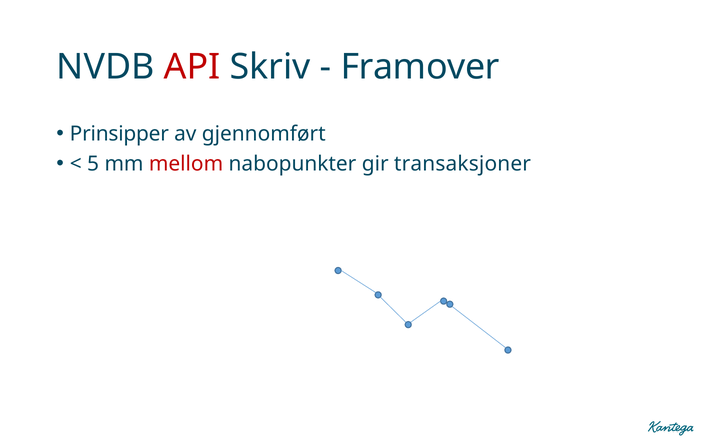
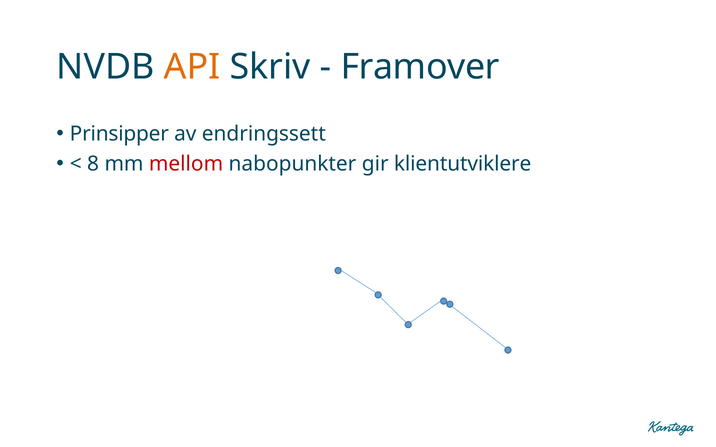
API colour: red -> orange (192, 67)
gjennomført: gjennomført -> endringssett (264, 134)
5: 5 -> 8 (93, 164)
transaksjoner: transaksjoner -> klientutviklere (463, 164)
